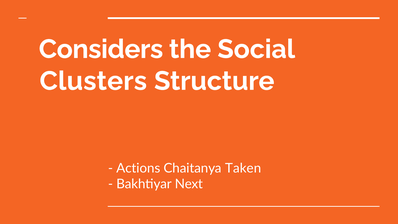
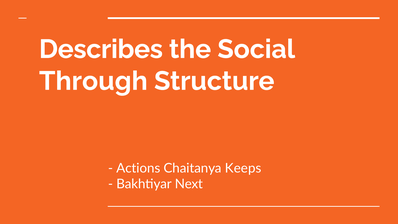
Considers: Considers -> Describes (101, 49)
Clusters: Clusters -> Through (93, 81)
Taken: Taken -> Keeps (243, 168)
